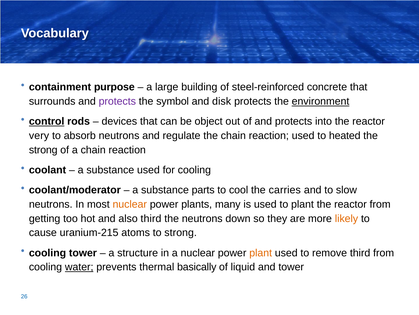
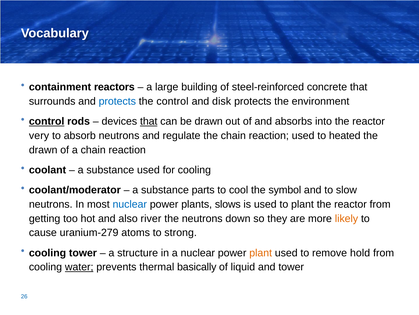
purpose: purpose -> reactors (114, 87)
protects colour: purple -> blue (117, 101)
the symbol: symbol -> control (172, 101)
environment underline: present -> none (321, 101)
that underline: none -> present (149, 121)
be object: object -> drawn (209, 121)
of and protects: protects -> absorbs (294, 121)
strong: strong -> drawn (43, 150)
carries: carries -> symbol (285, 190)
nuclear colour: orange -> blue (130, 204)
many: many -> slows (228, 204)
also third: third -> river (151, 218)
uranium-215: uranium-215 -> uranium-279 (89, 232)
remove third: third -> hold (360, 252)
